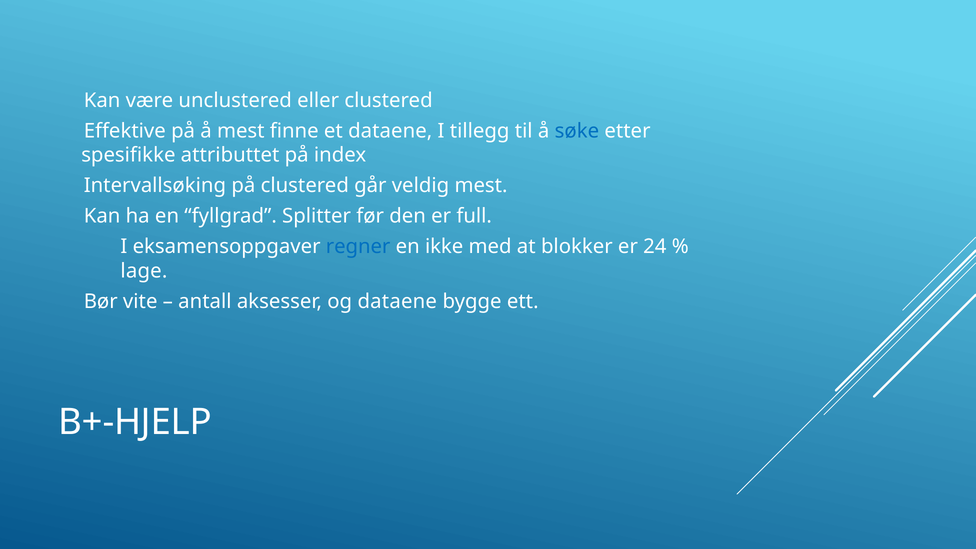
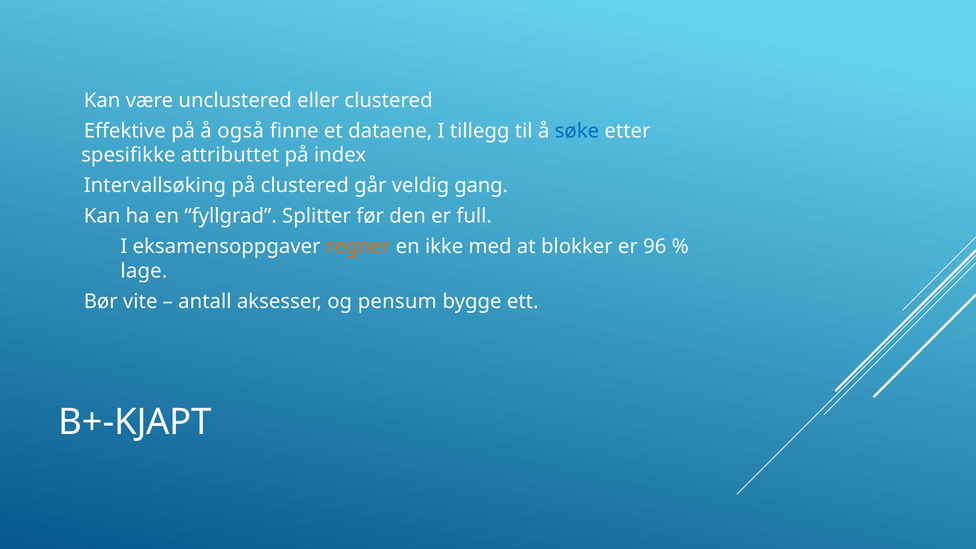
å mest: mest -> også (241, 131)
veldig mest: mest -> gang (481, 186)
regner colour: blue -> orange (358, 247)
24: 24 -> 96 (655, 247)
og dataene: dataene -> pensum (397, 302)
B+-HJELP: B+-HJELP -> B+-KJAPT (135, 422)
